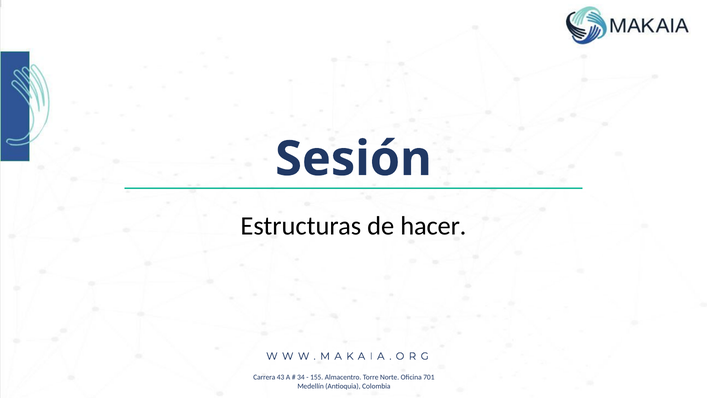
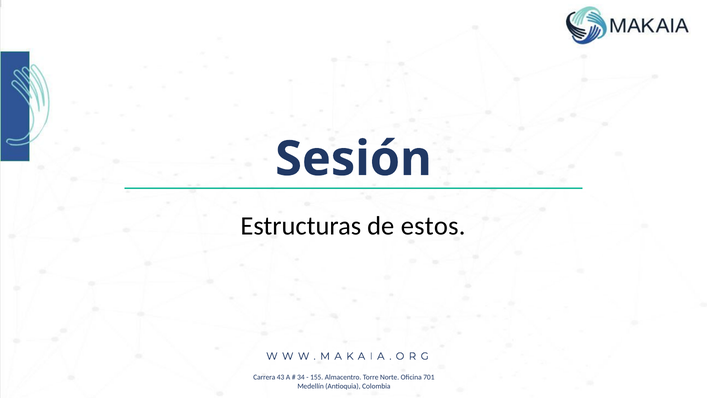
hacer: hacer -> estos (433, 226)
